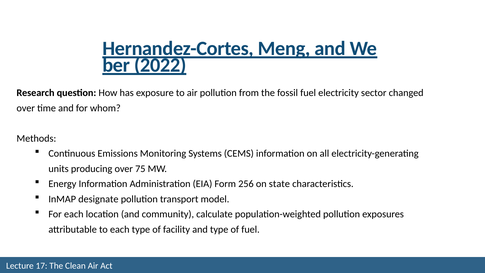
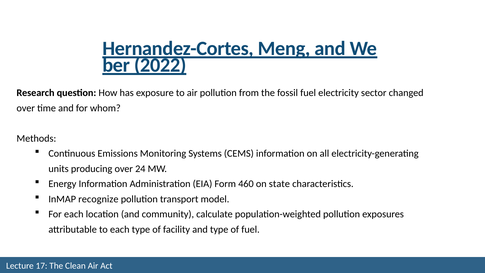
75: 75 -> 24 (140, 169)
256: 256 -> 460 (246, 184)
designate: designate -> recognize (98, 199)
